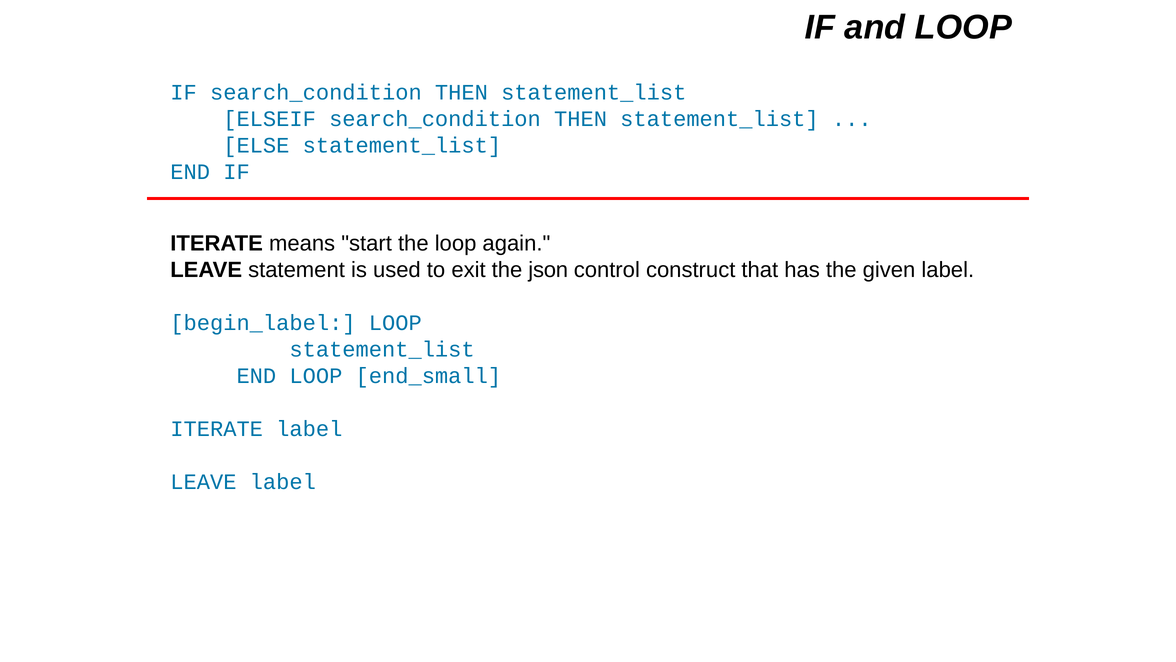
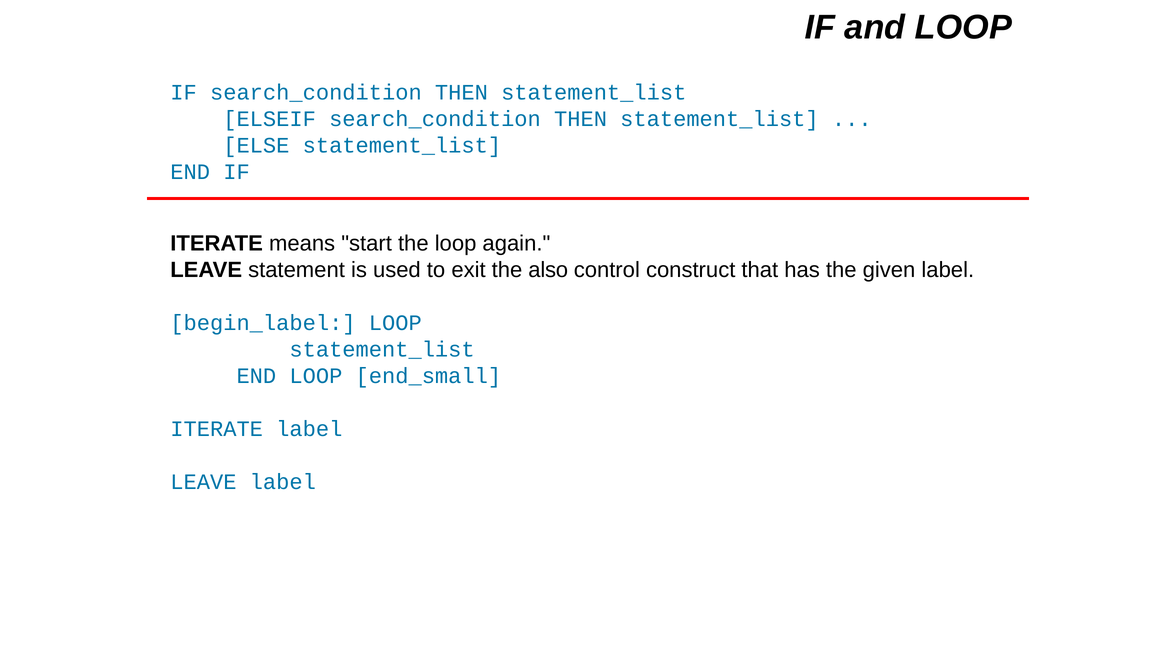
json: json -> also (548, 270)
